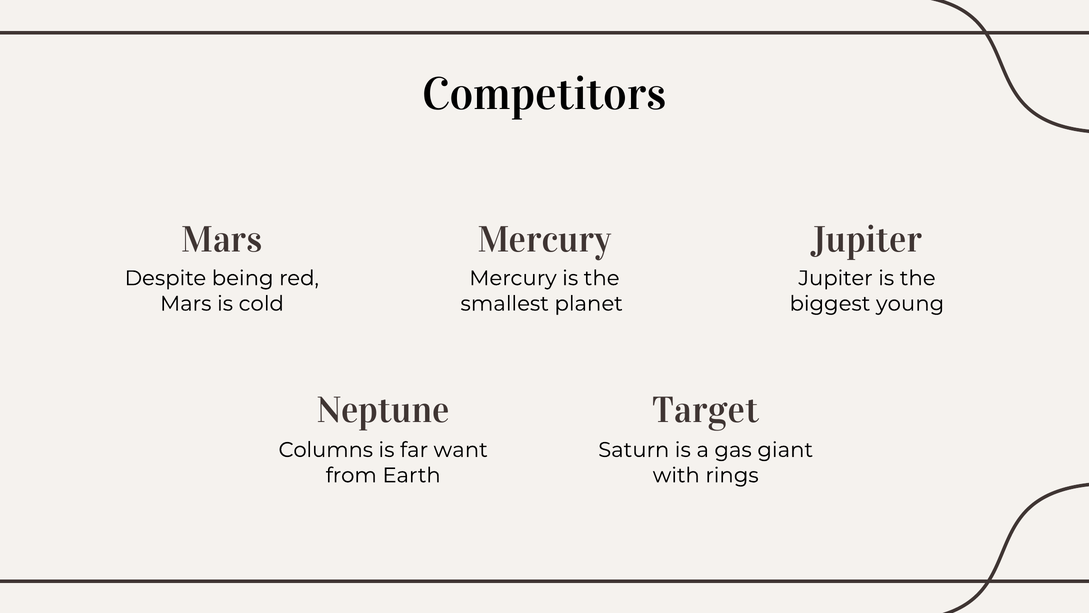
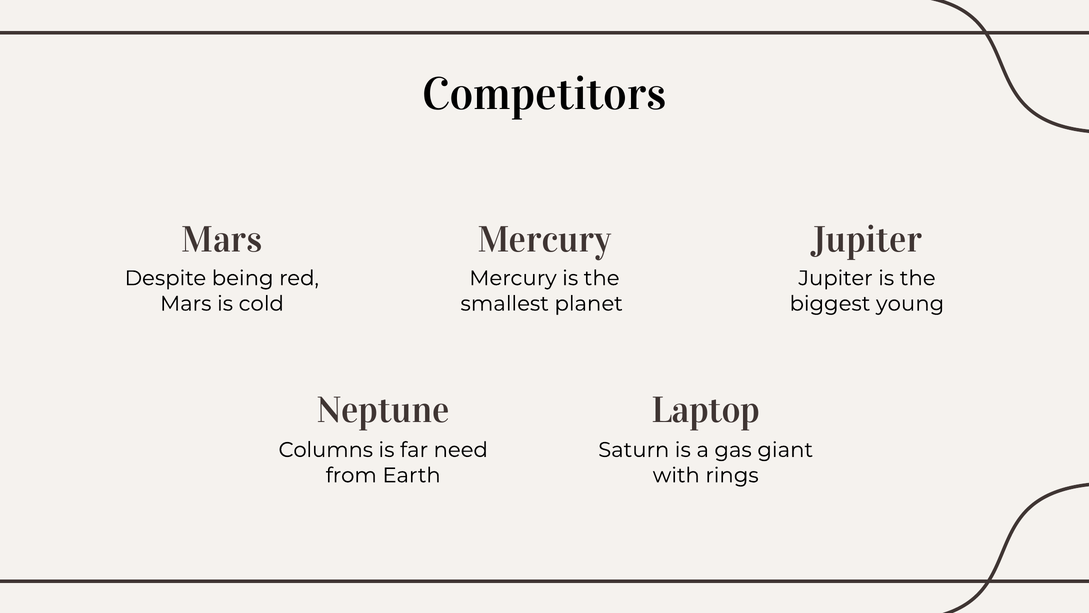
Target: Target -> Laptop (706, 410)
want: want -> need (461, 450)
